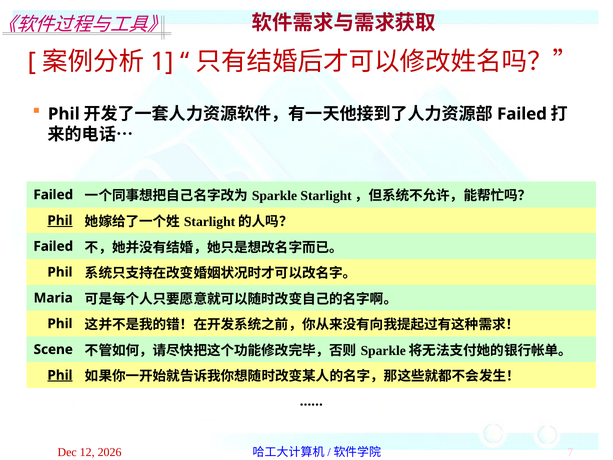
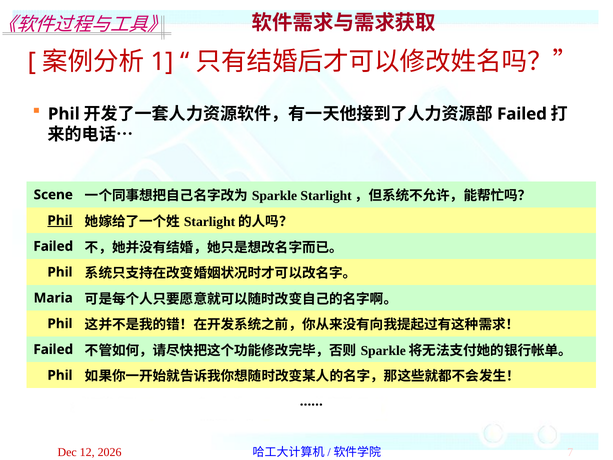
Failed: Failed -> Scene (53, 195)
Scene: Scene -> Failed (53, 349)
Phil underline: present -> none (60, 375)
